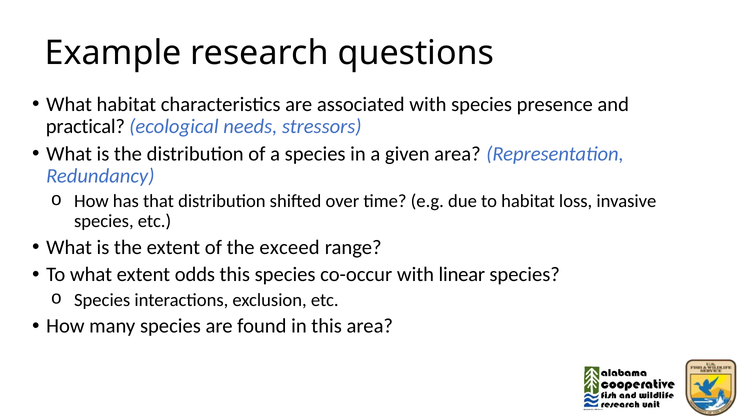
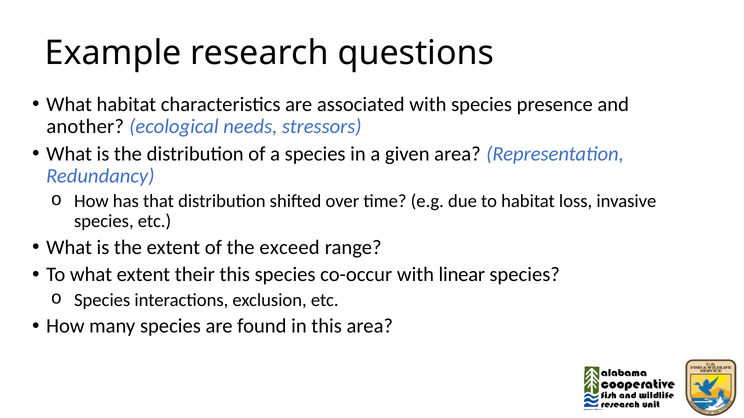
practical: practical -> another (85, 127)
odds: odds -> their (195, 275)
